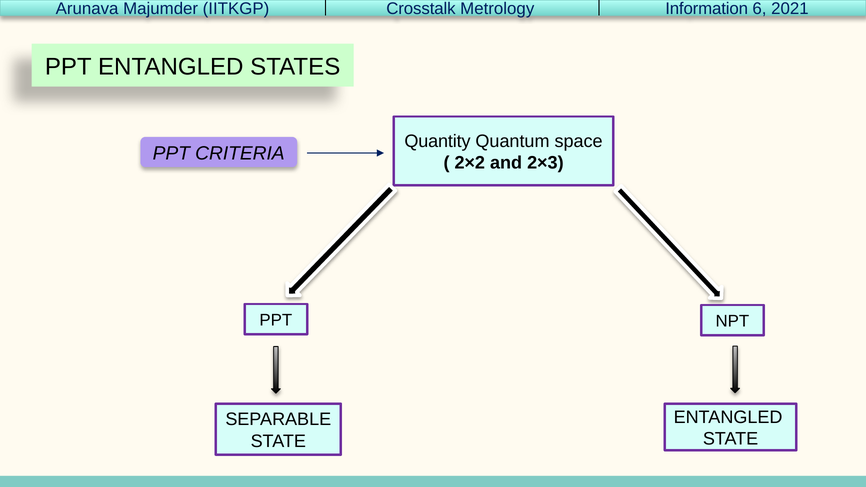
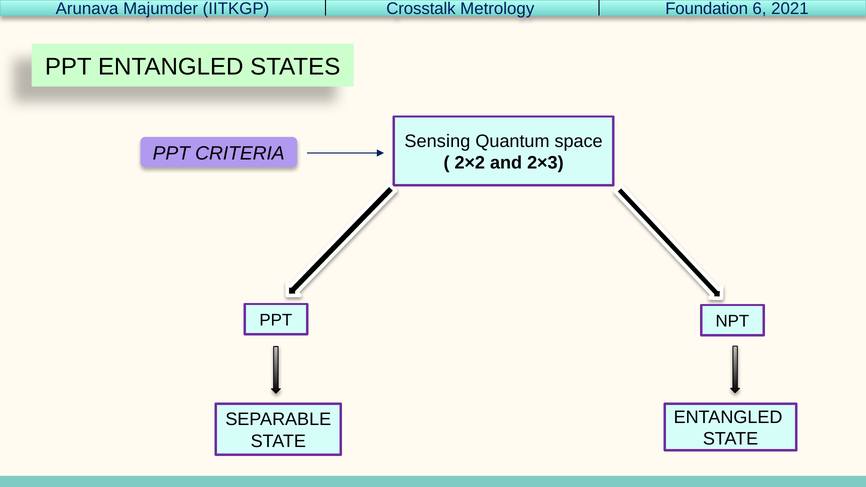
Information: Information -> Foundation (707, 9)
Quantity: Quantity -> Sensing (437, 141)
